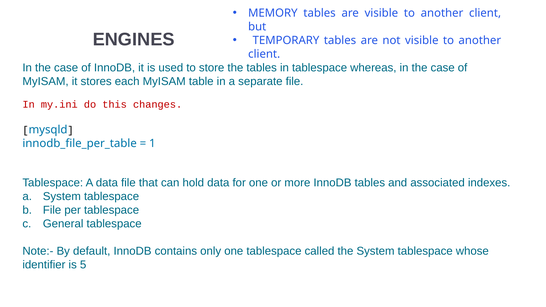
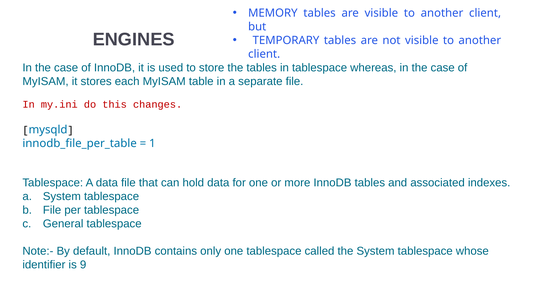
5: 5 -> 9 (83, 265)
